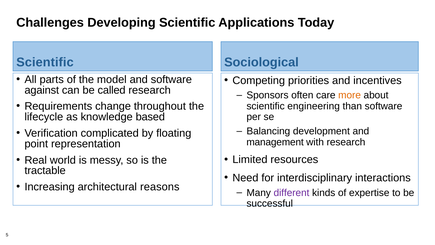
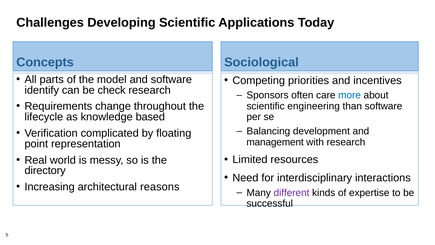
Scientific: Scientific -> Concepts (45, 62)
against: against -> identify (42, 90)
called: called -> check (112, 90)
more colour: orange -> blue (350, 95)
tractable: tractable -> directory (45, 171)
